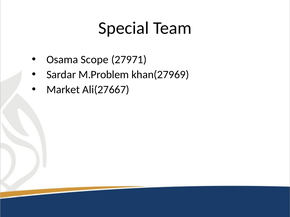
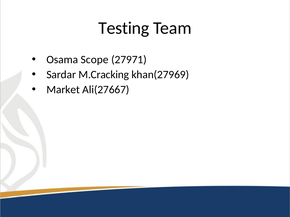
Special: Special -> Testing (124, 28)
M.Problem: M.Problem -> M.Cracking (104, 75)
